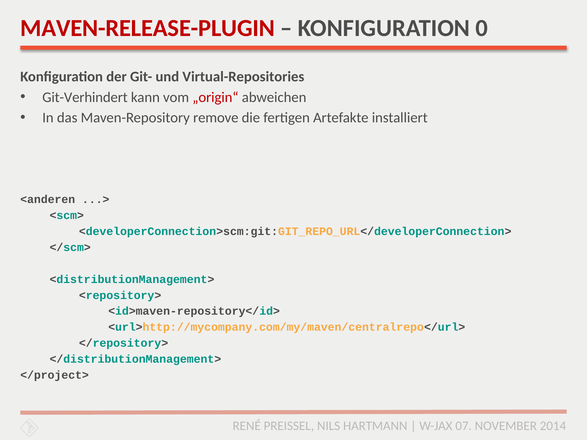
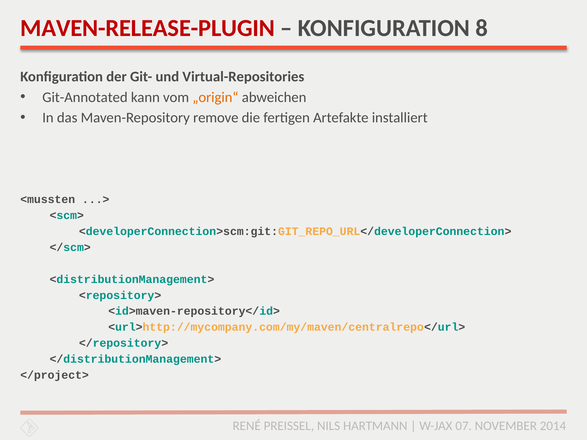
0: 0 -> 8 (482, 28)
Git-Verhindert: Git-Verhindert -> Git-Annotated (85, 97)
„origin“ colour: red -> orange (215, 97)
<anderen: <anderen -> <mussten (48, 199)
